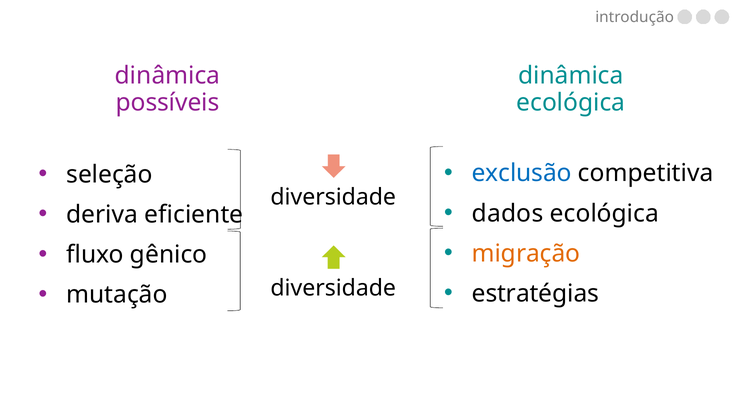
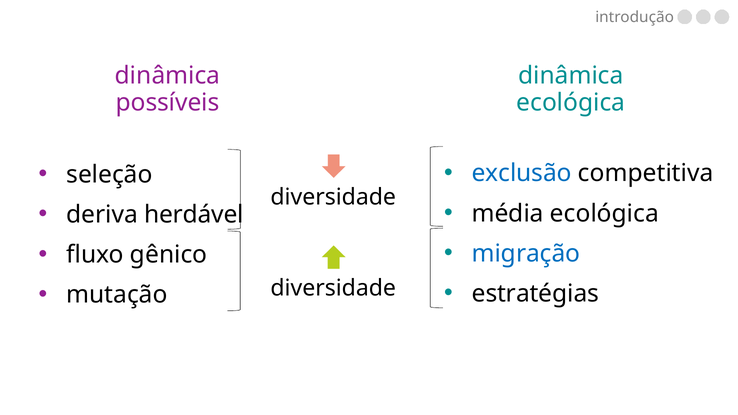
dados: dados -> média (508, 213)
eficiente: eficiente -> herdável (194, 215)
migração colour: orange -> blue (526, 254)
